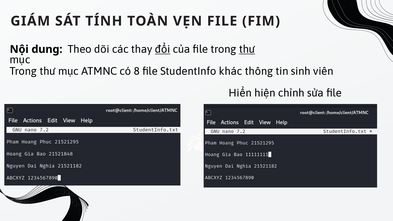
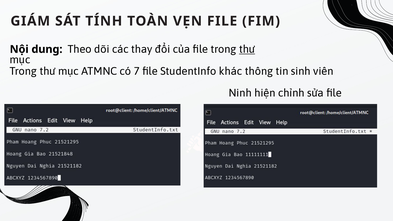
đổi underline: present -> none (163, 49)
8: 8 -> 7 (137, 71)
Hiển: Hiển -> Ninh (240, 93)
